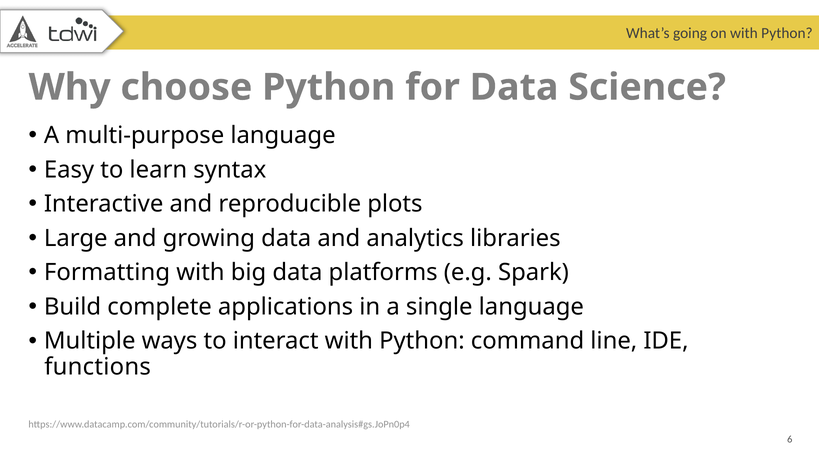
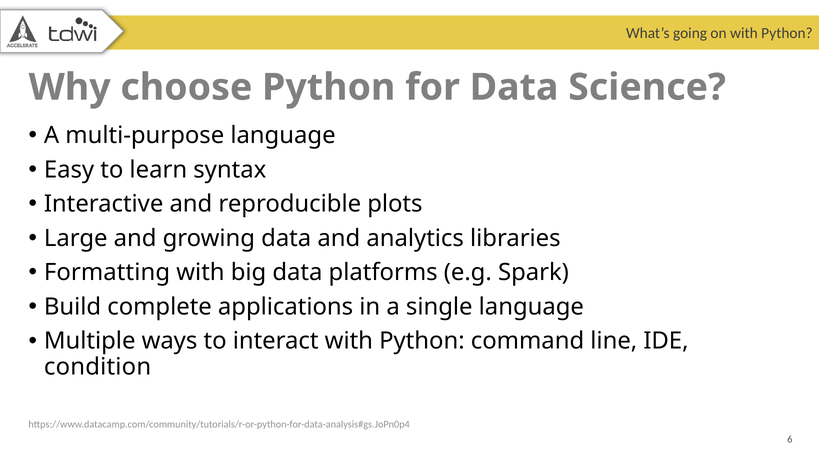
functions: functions -> condition (98, 367)
